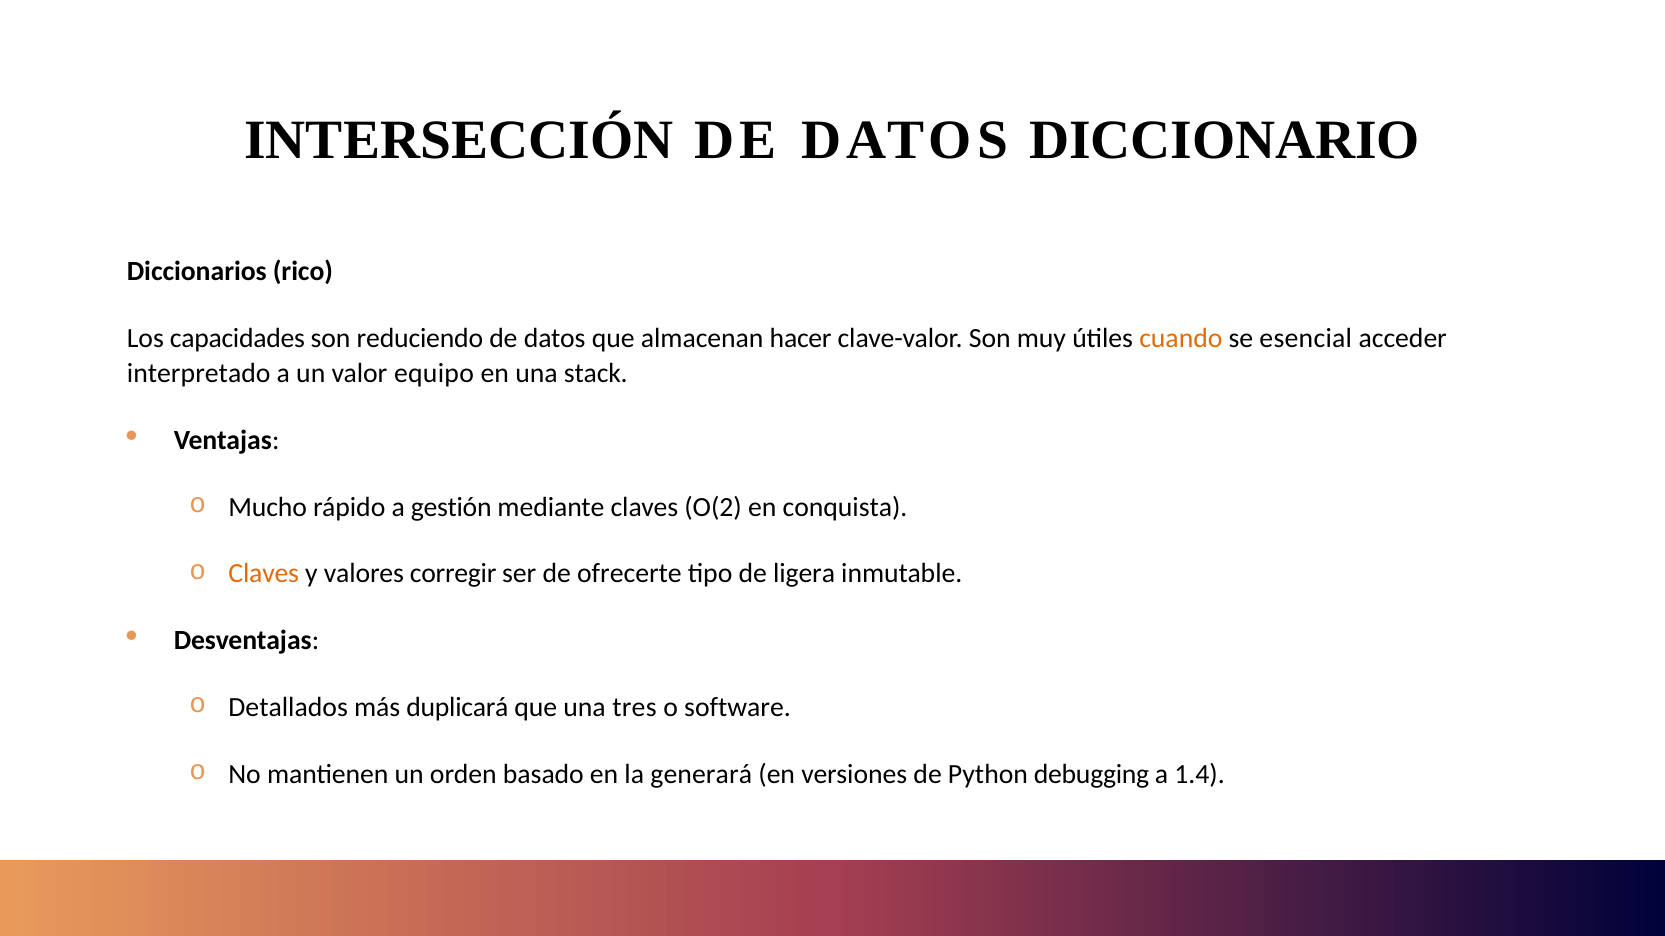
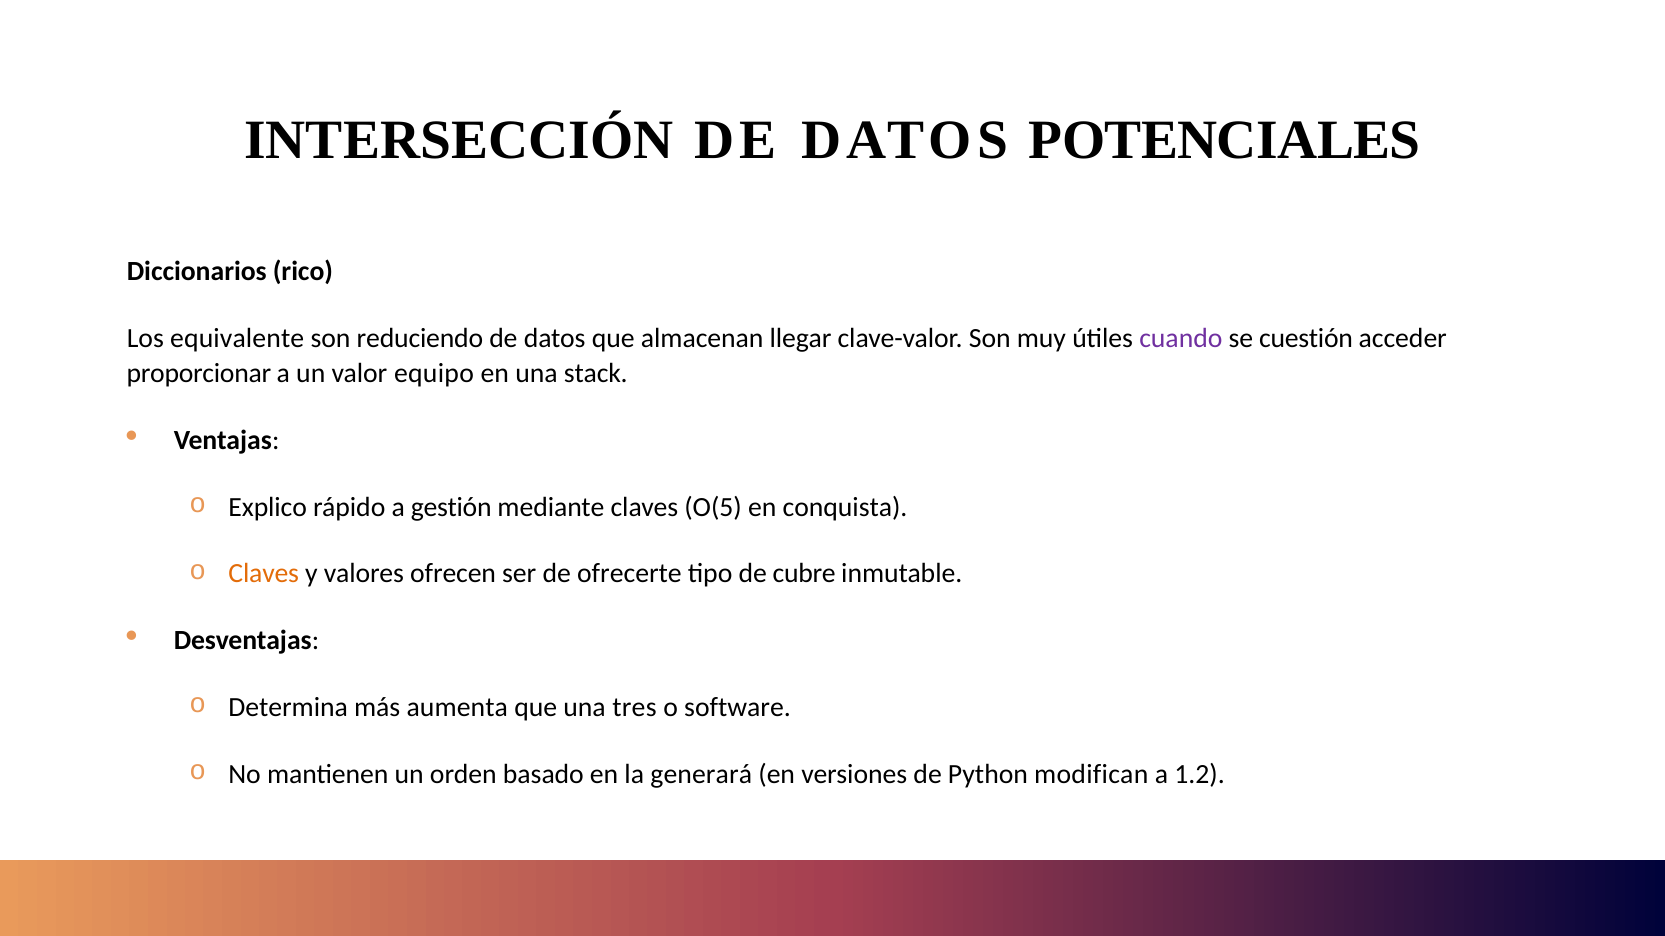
DICCIONARIO: DICCIONARIO -> POTENCIALES (1225, 140)
capacidades: capacidades -> equivalente (237, 338)
hacer: hacer -> llegar (801, 338)
cuando colour: orange -> purple (1181, 338)
esencial: esencial -> cuestión (1306, 338)
interpretado: interpretado -> proporcionar (199, 374)
Mucho: Mucho -> Explico (268, 507)
O(2: O(2 -> O(5 (713, 507)
corregir: corregir -> ofrecen (453, 574)
ligera: ligera -> cubre (804, 574)
Detallados: Detallados -> Determina (288, 708)
duplicará: duplicará -> aumenta (457, 708)
debugging: debugging -> modifican (1091, 774)
1.4: 1.4 -> 1.2 (1200, 774)
